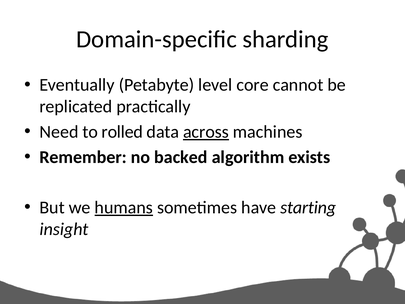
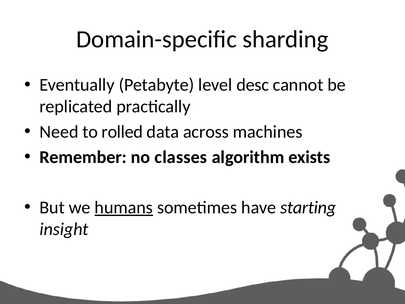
core: core -> desc (253, 85)
across underline: present -> none (206, 132)
backed: backed -> classes (181, 157)
